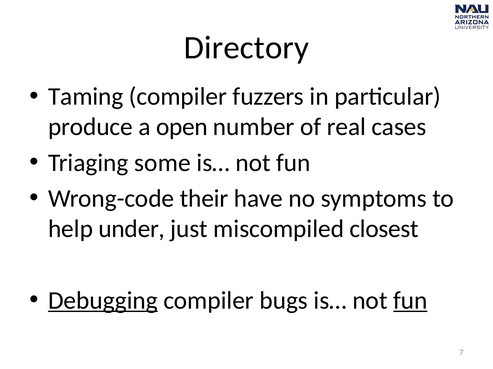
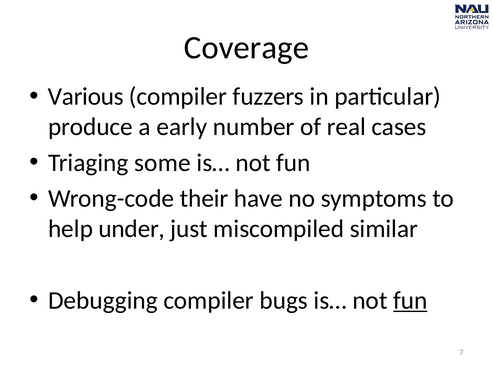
Directory: Directory -> Coverage (246, 48)
Taming: Taming -> Various (86, 97)
open: open -> early (182, 127)
closest: closest -> similar (384, 229)
Debugging underline: present -> none (103, 301)
